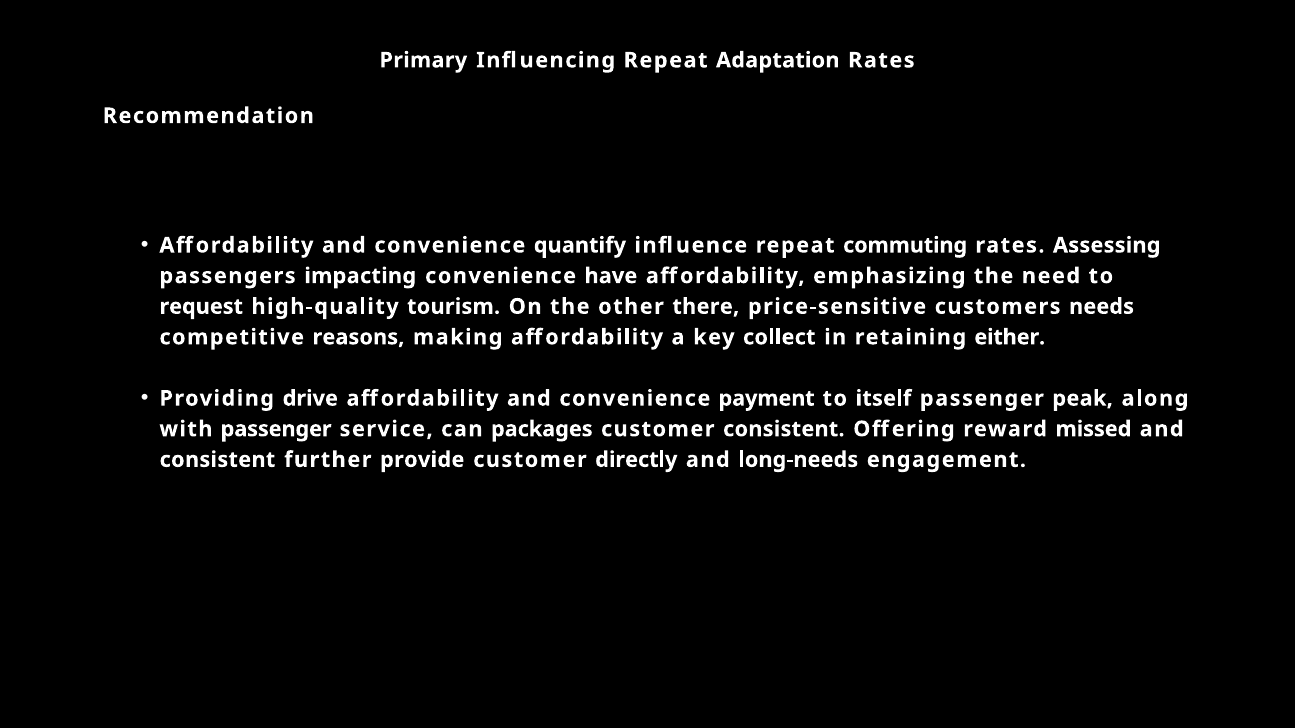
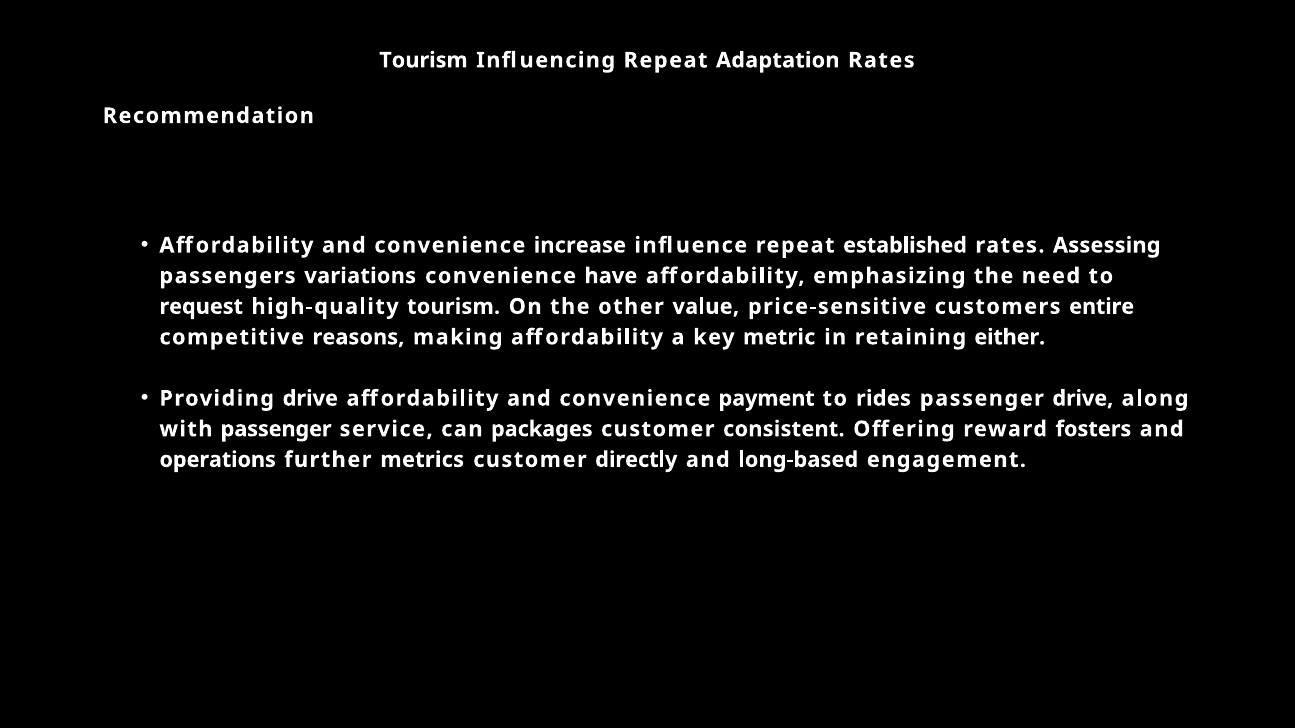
Primary: Primary -> Tourism (423, 60)
quantify: quantify -> increase (580, 245)
commuting: commuting -> established (905, 245)
impacting: impacting -> variations (360, 276)
there: there -> value (706, 307)
needs: needs -> entire (1102, 307)
collect: collect -> metric (779, 337)
itself: itself -> rides (883, 399)
passenger peak: peak -> drive (1083, 399)
missed: missed -> fosters (1093, 429)
consistent: consistent -> operations (218, 460)
provide: provide -> metrics (422, 460)
long-needs: long-needs -> long-based (798, 460)
